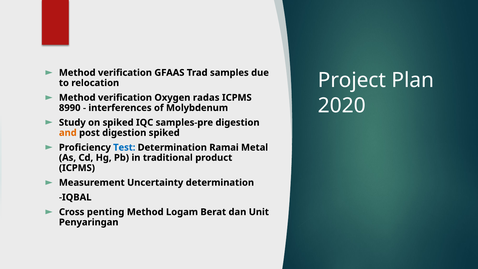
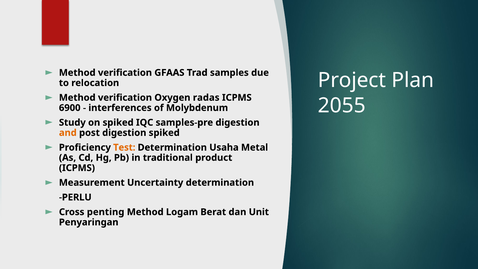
2020: 2020 -> 2055 (342, 105)
8990: 8990 -> 6900 (70, 108)
Test colour: blue -> orange (124, 147)
Ramai: Ramai -> Usaha (224, 147)
IQBAL: IQBAL -> PERLU (75, 197)
